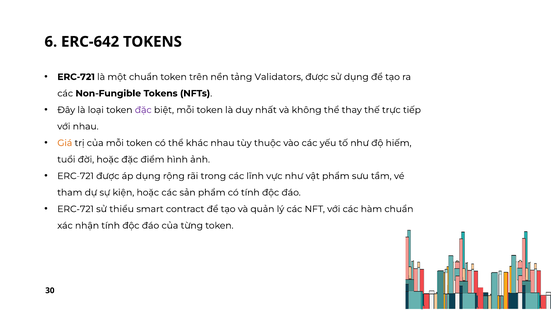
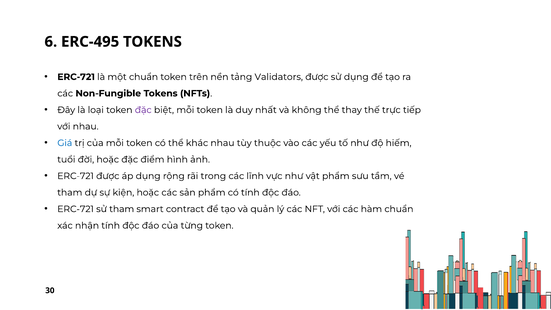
ERC-642: ERC-642 -> ERC-495 (90, 42)
Giá colour: orange -> blue (65, 143)
sử thiểu: thiểu -> tham (122, 209)
